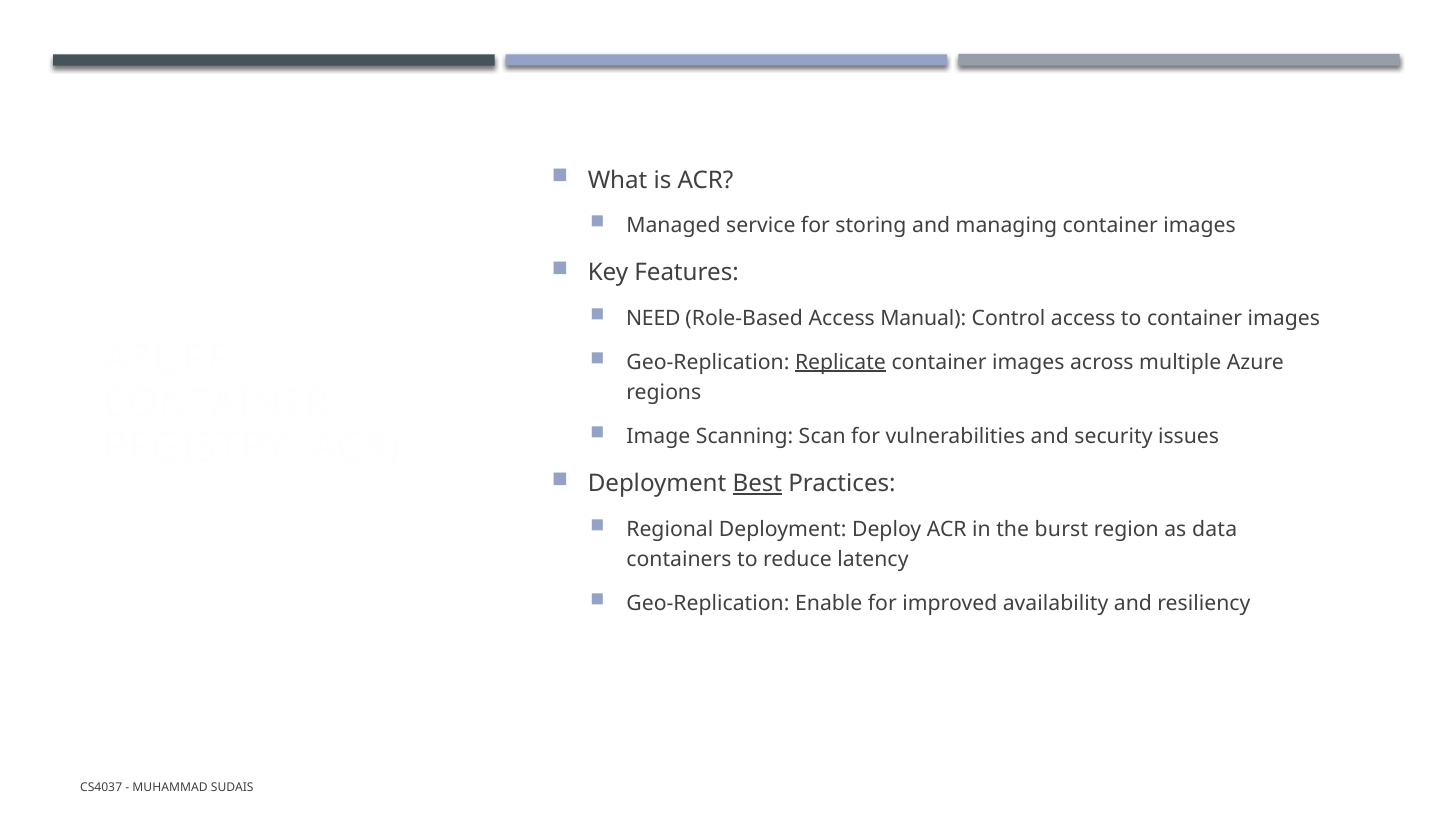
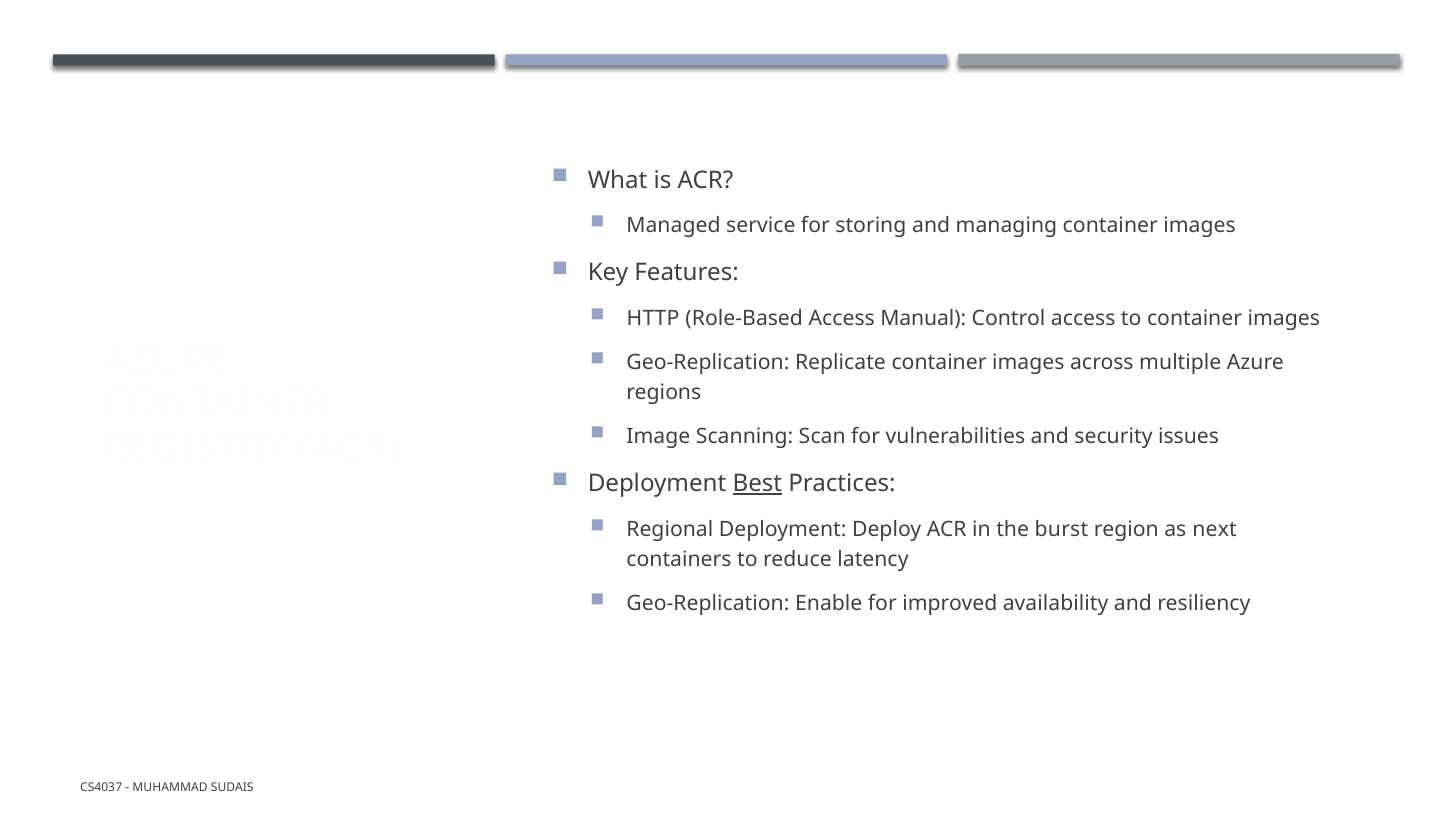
NEED: NEED -> HTTP (653, 318)
Replicate underline: present -> none (840, 362)
data: data -> next (1215, 529)
